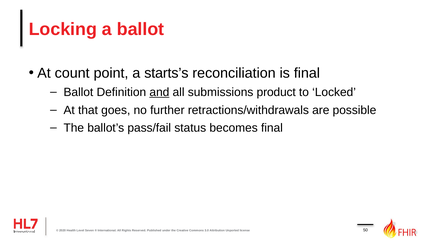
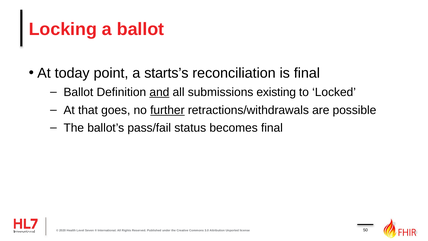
count: count -> today (72, 73)
product: product -> existing (276, 92)
further underline: none -> present (167, 110)
